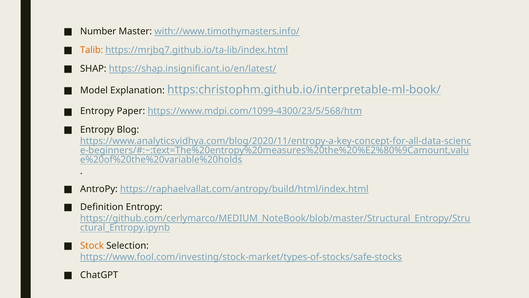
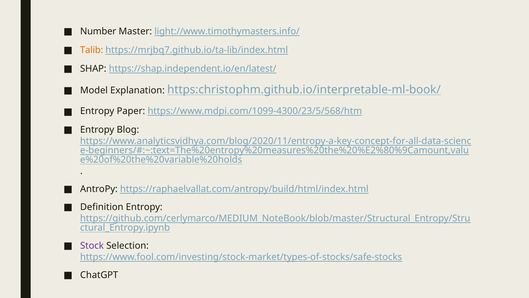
with://www.timothymasters.info/: with://www.timothymasters.info/ -> light://www.timothymasters.info/ (227, 31)
https://shap.insignificant.io/en/latest/: https://shap.insignificant.io/en/latest/ -> https://shap.independent.io/en/latest/ (193, 69)
Stock colour: orange -> purple (92, 245)
